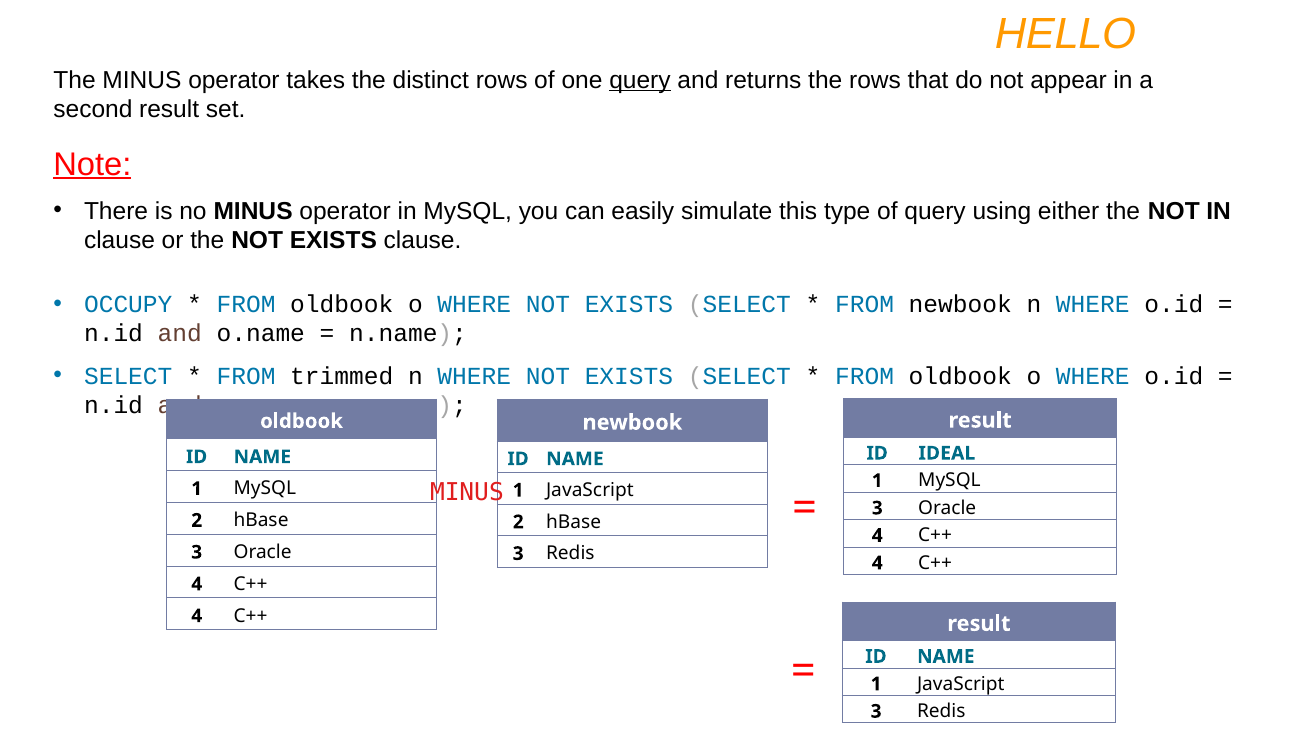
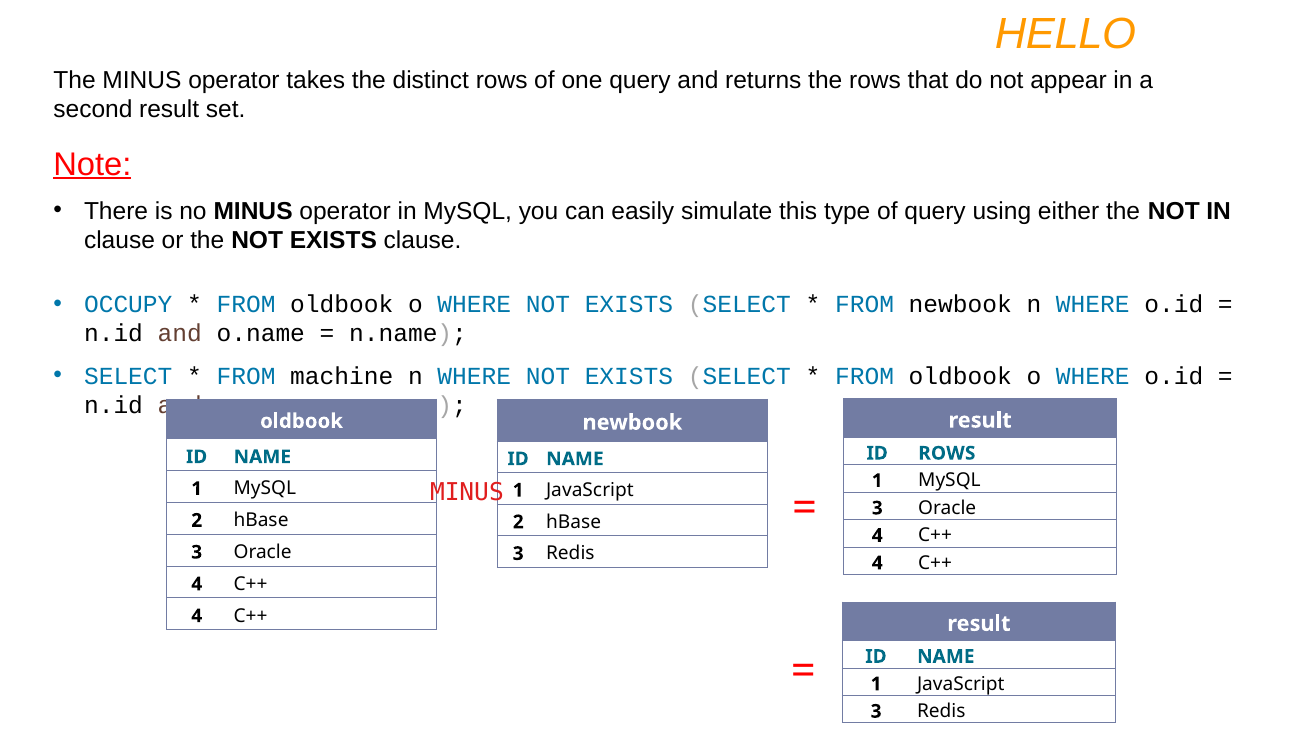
query underline: present -> none (640, 80)
trimmed: trimmed -> machine (342, 376)
ID IDEAL: IDEAL -> ROWS (947, 453)
